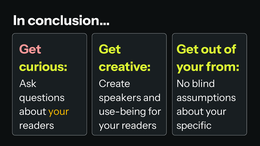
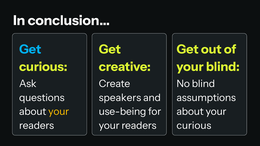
Get colour: pink -> light blue (30, 49)
your from: from -> blind (223, 67)
specific: specific -> curious (194, 126)
